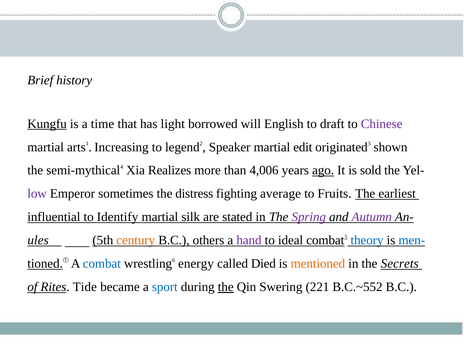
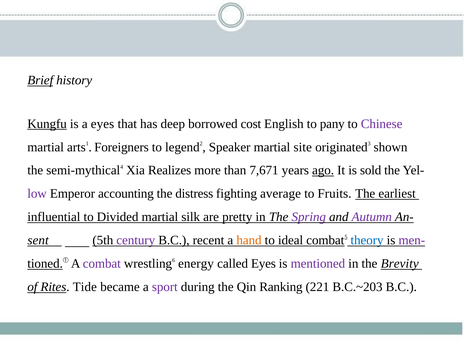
Brief underline: none -> present (40, 80)
a time: time -> eyes (103, 124)
light: light -> deep (173, 124)
will: will -> cost (251, 124)
draft: draft -> pany (332, 124)
Increasing: Increasing -> Foreigners (122, 147)
edit: edit -> site (303, 147)
4,006: 4,006 -> 7,671 (264, 170)
sometimes: sometimes -> accounting (126, 194)
Identify: Identify -> Divided (118, 217)
stated: stated -> pretty (237, 217)
ules: ules -> sent (38, 240)
century colour: orange -> purple (136, 240)
others: others -> recent (209, 240)
hand colour: purple -> orange (249, 240)
men- colour: blue -> purple (412, 240)
combat colour: blue -> purple (102, 264)
called Died: Died -> Eyes (263, 264)
mentioned colour: orange -> purple (318, 264)
Secrets: Secrets -> Brevity (400, 264)
sport colour: blue -> purple (165, 287)
the underline: present -> none (226, 287)
Swering: Swering -> Ranking (281, 287)
B.C.~552: B.C.~552 -> B.C.~203 (357, 287)
